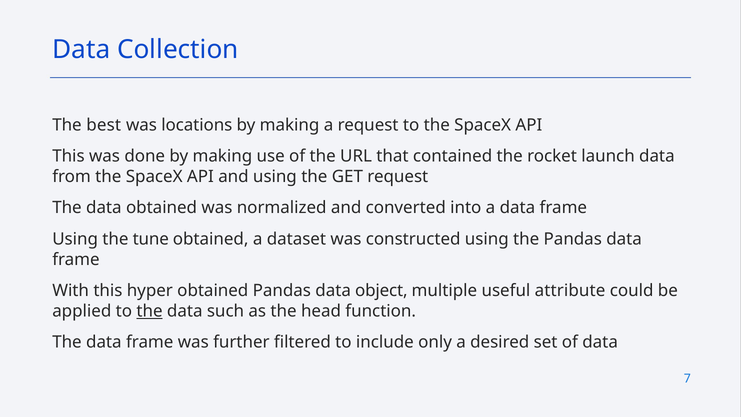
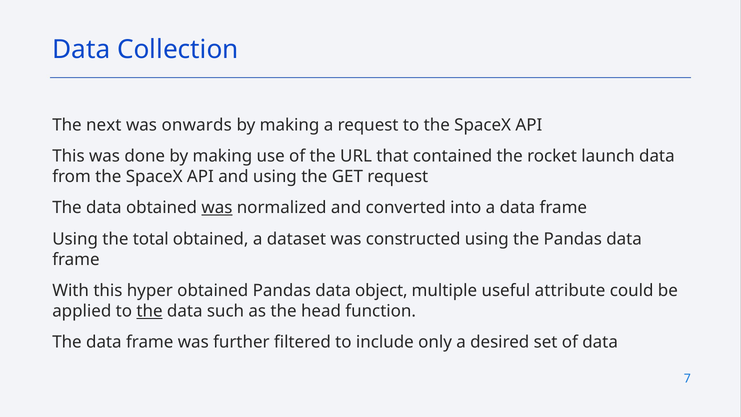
best: best -> next (104, 125)
locations: locations -> onwards (197, 125)
was underline: none -> present (217, 208)
tune: tune -> total (151, 239)
